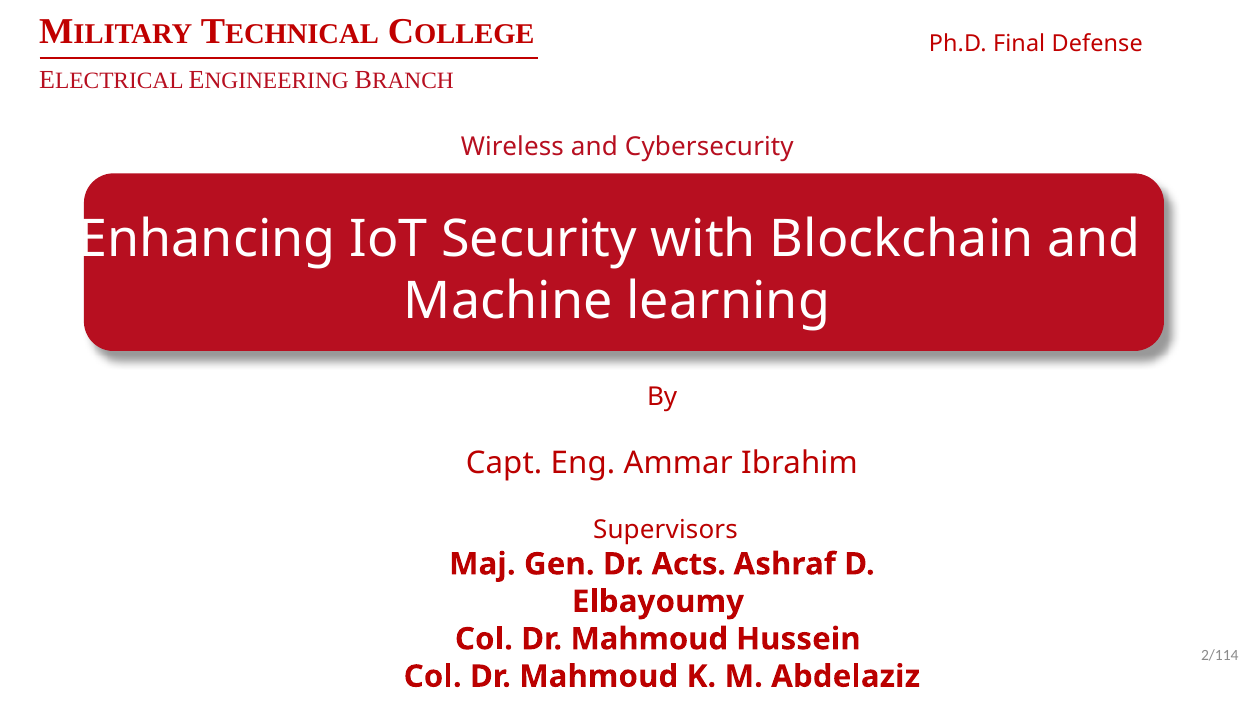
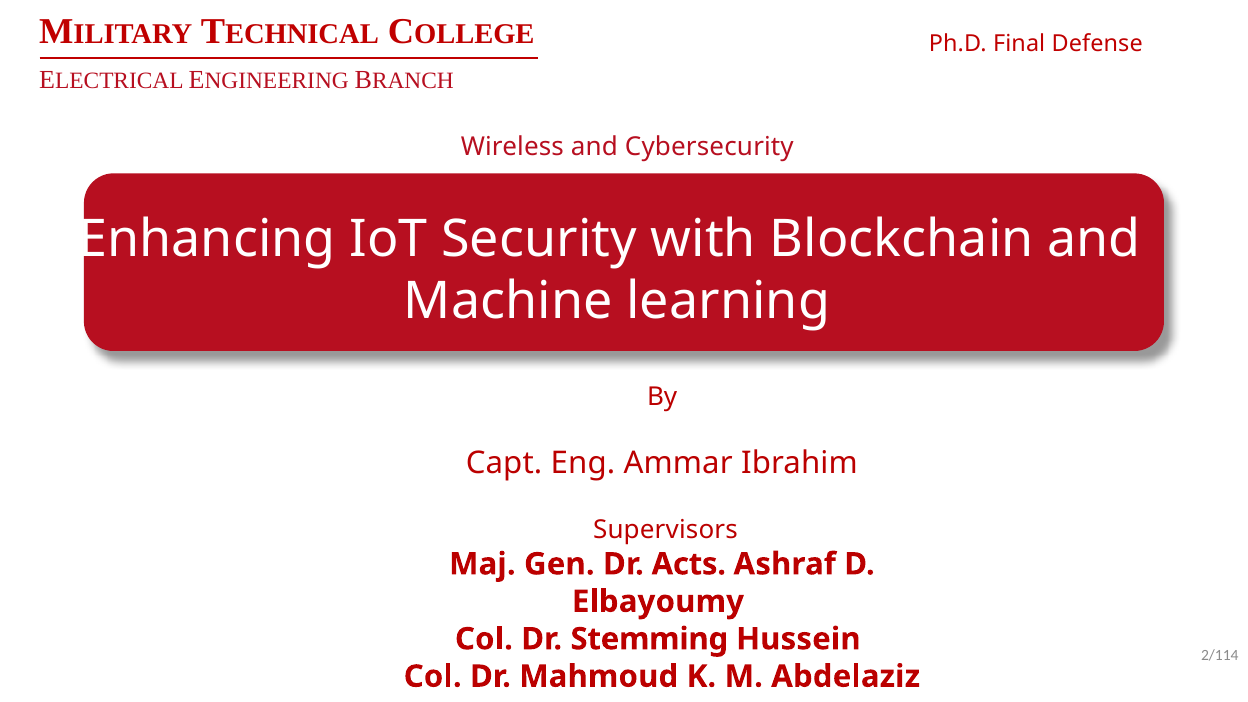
Mahmoud: Mahmoud -> Stemming (649, 639)
